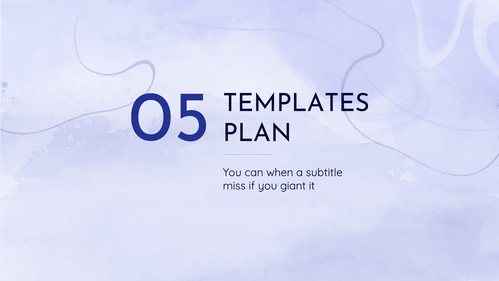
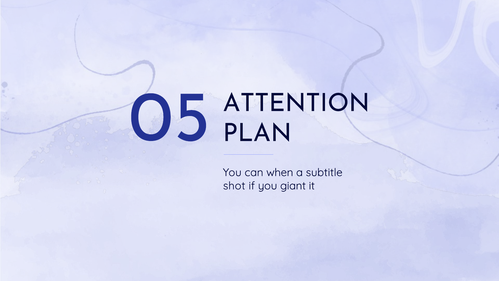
TEMPLATES: TEMPLATES -> ATTENTION (296, 103)
miss: miss -> shot (234, 186)
